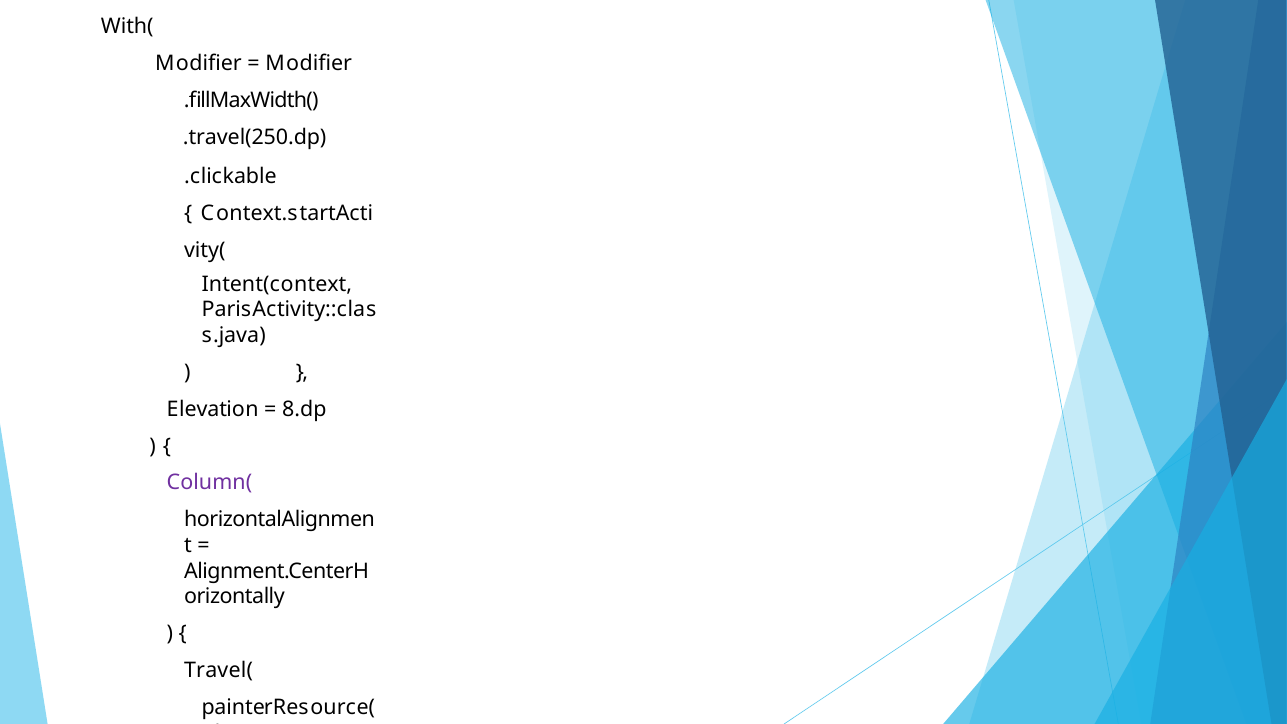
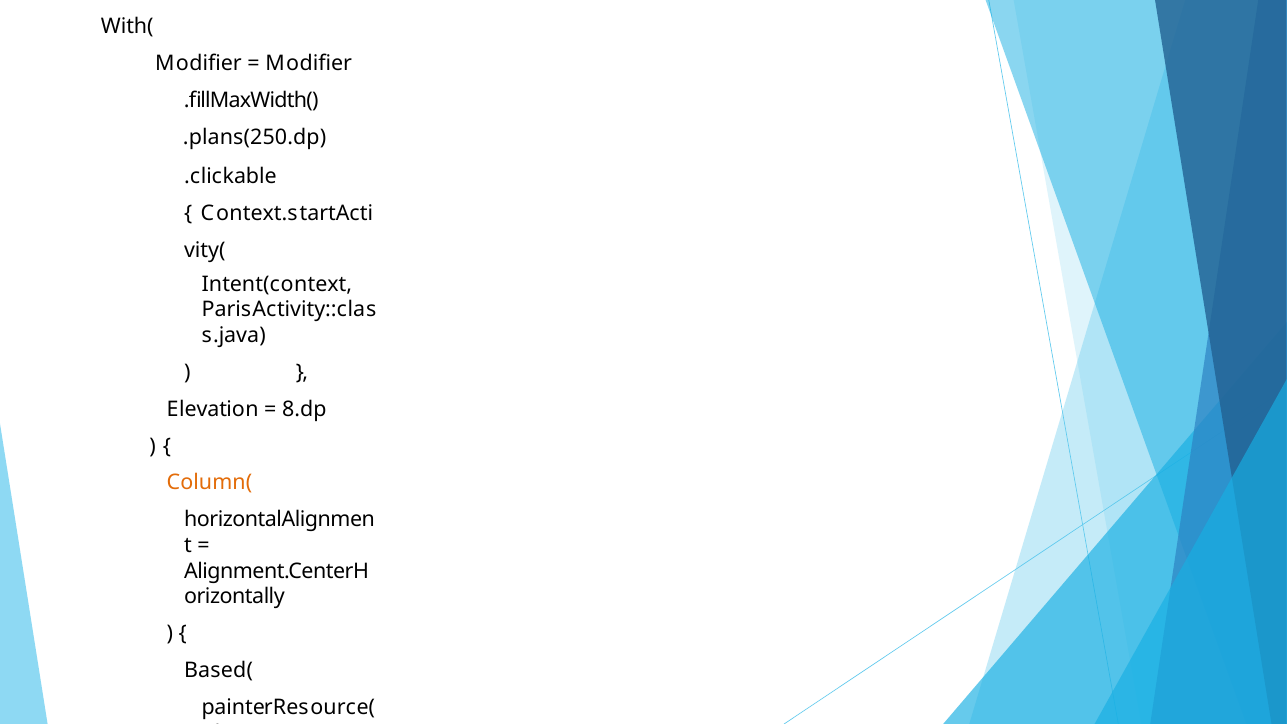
.travel(250.dp: .travel(250.dp -> .plans(250.dp (255, 137)
Column( colour: purple -> orange (209, 483)
Travel(: Travel( -> Based( (219, 670)
